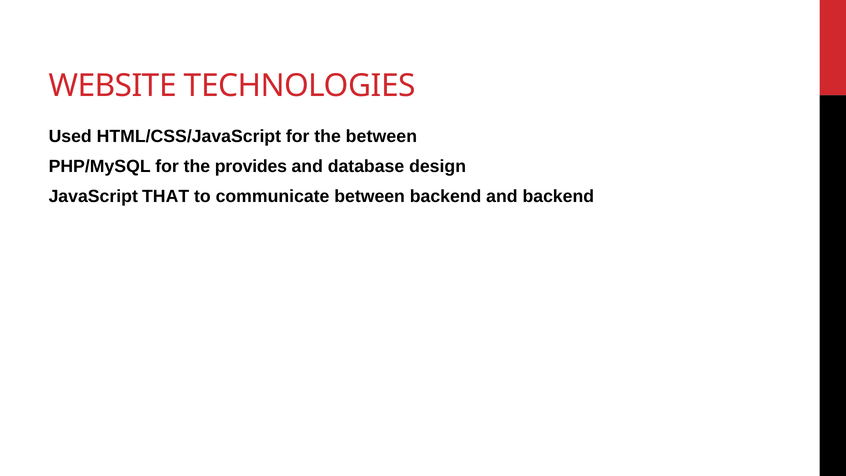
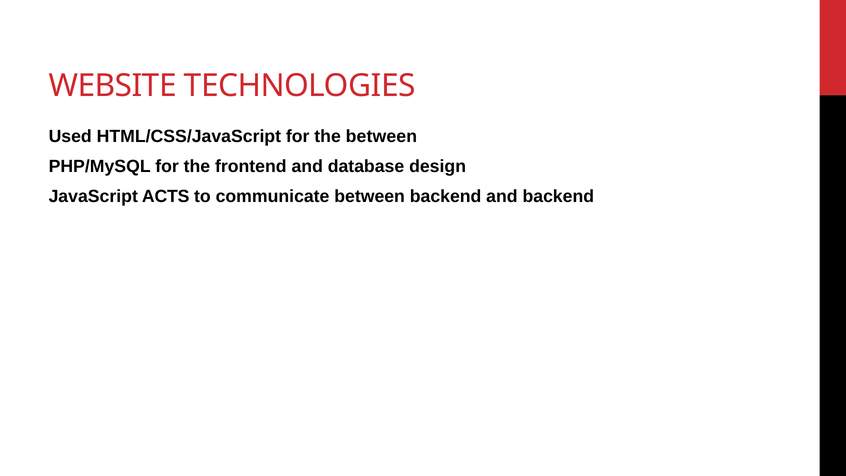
provides: provides -> frontend (251, 167)
THAT: THAT -> ACTS (166, 197)
